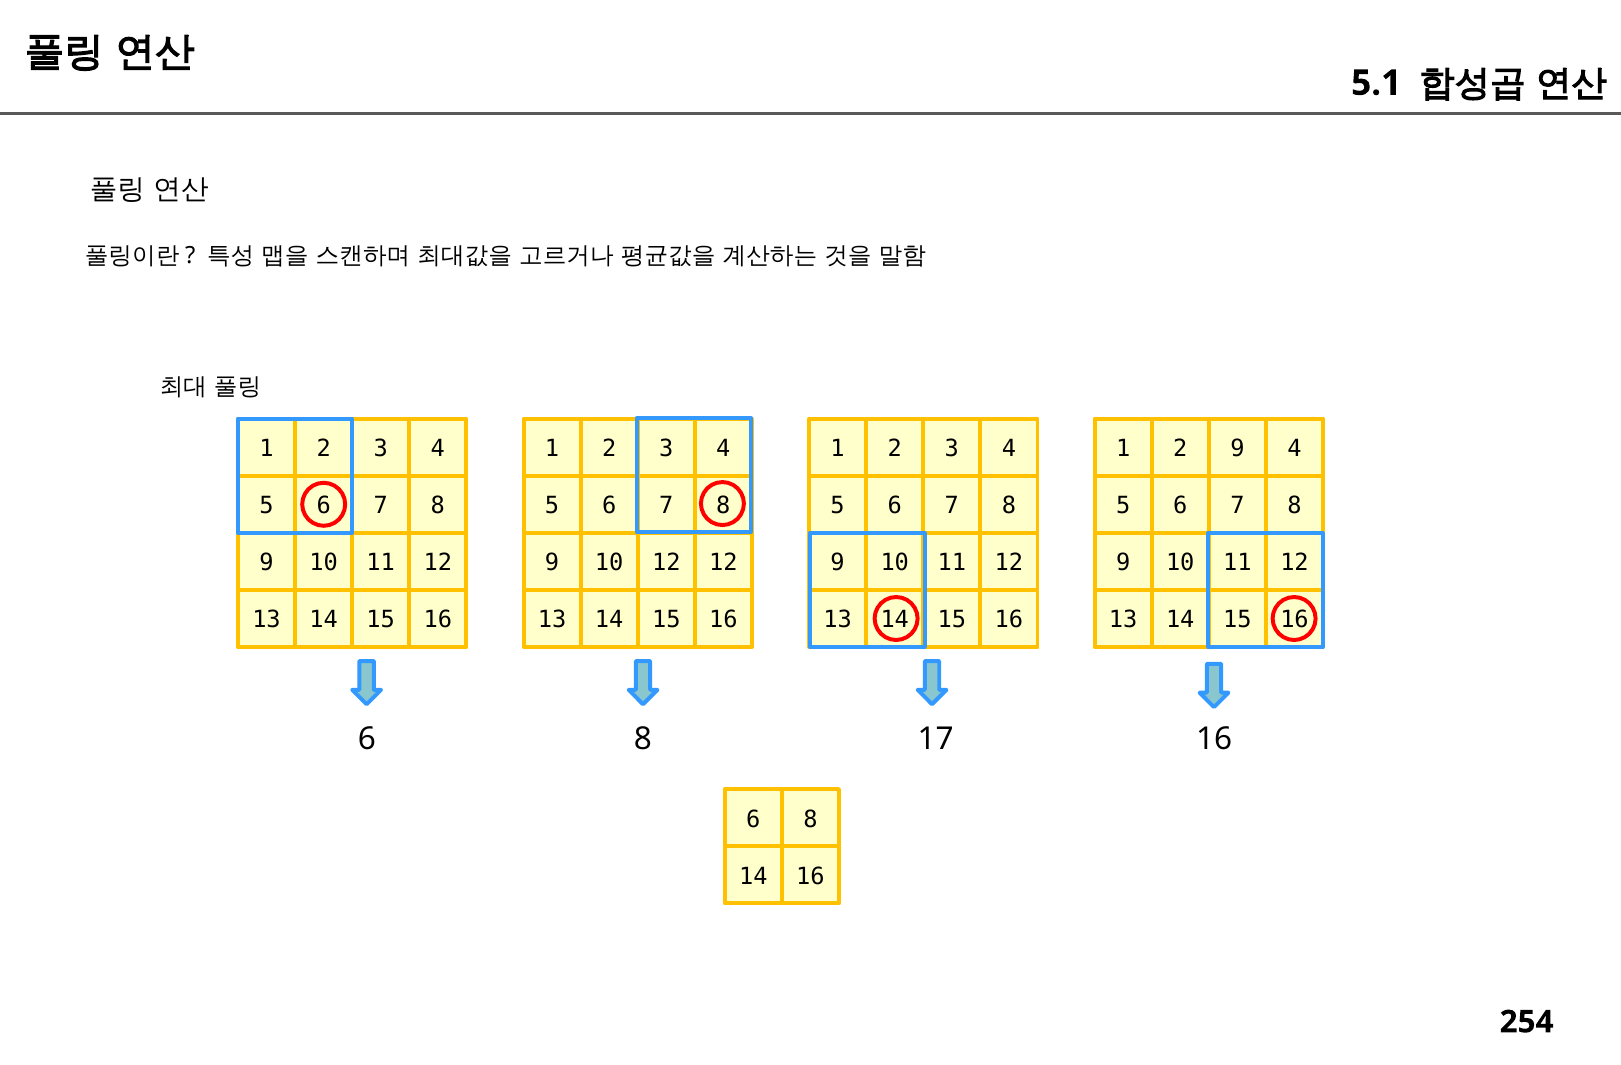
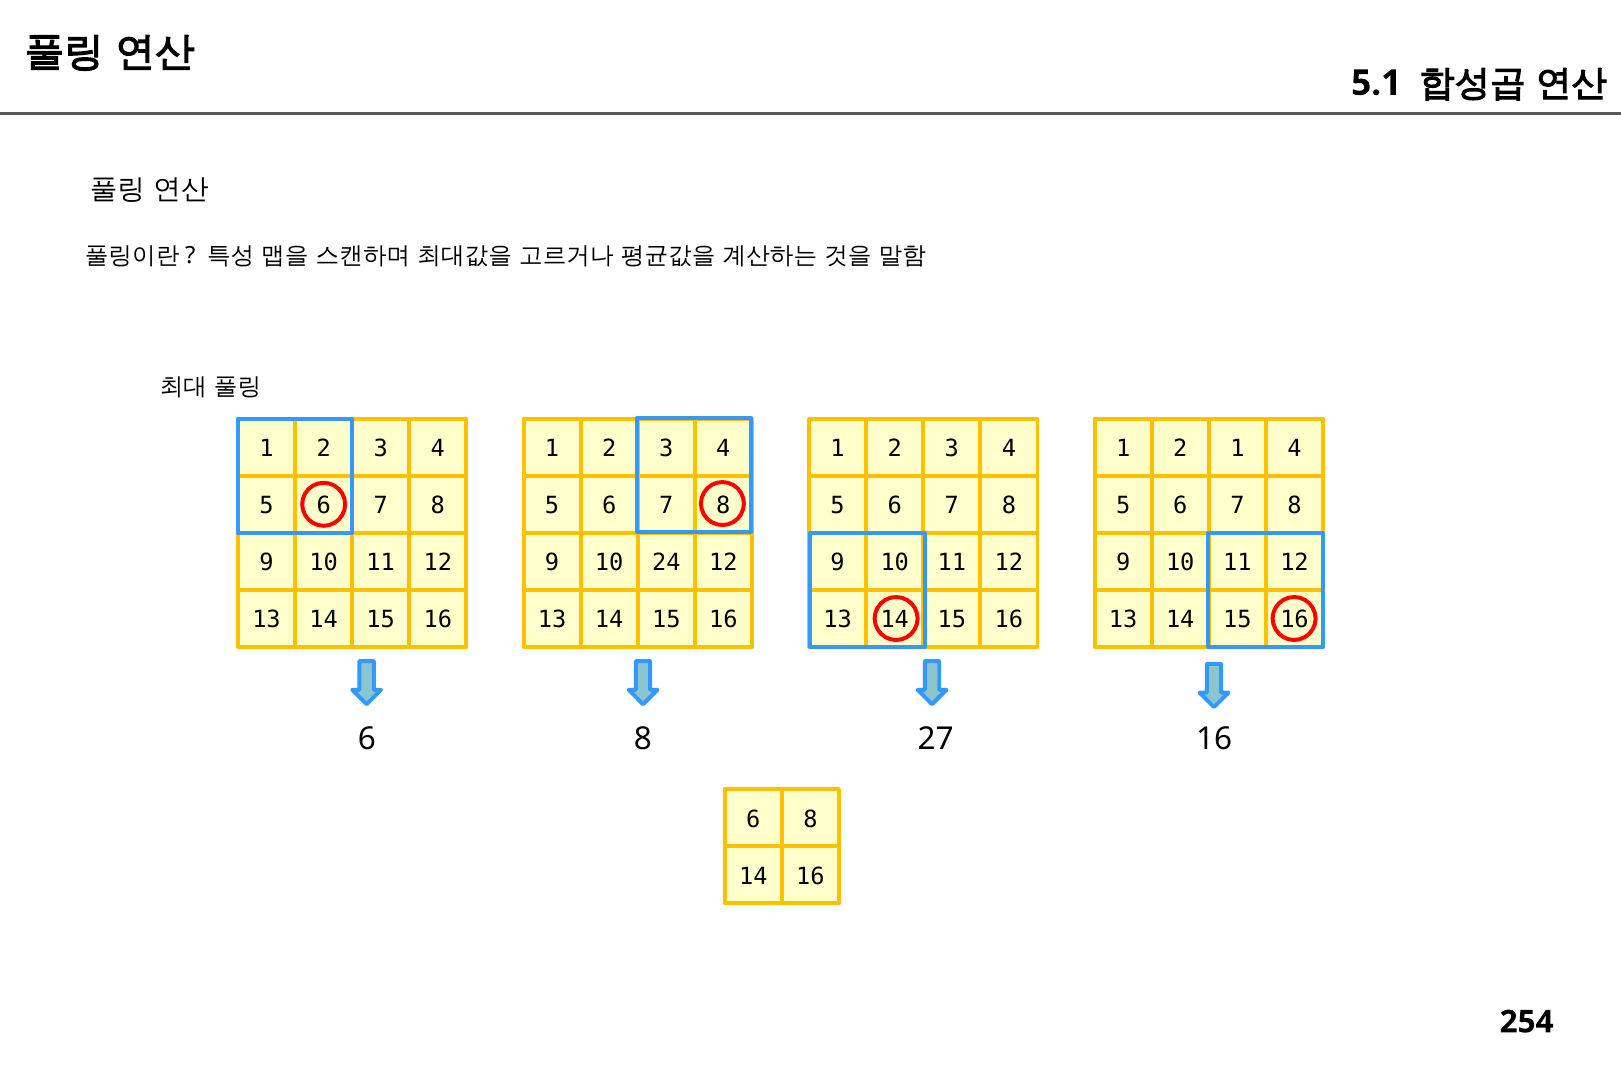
2 9: 9 -> 1 (1237, 449)
10 12: 12 -> 24 (666, 563)
17: 17 -> 27 (936, 739)
